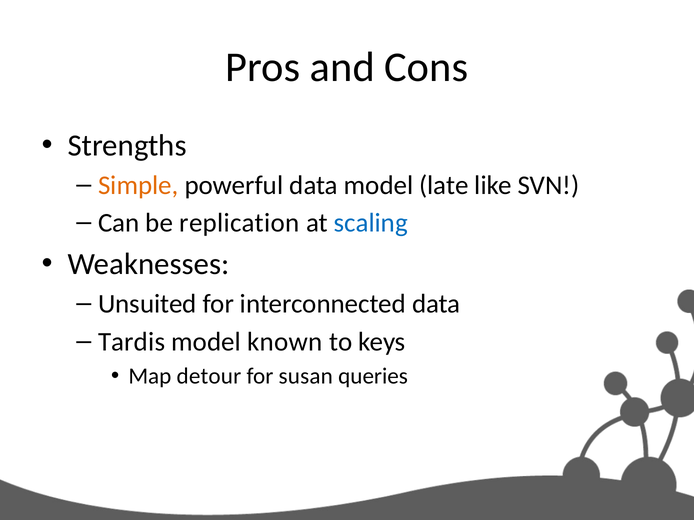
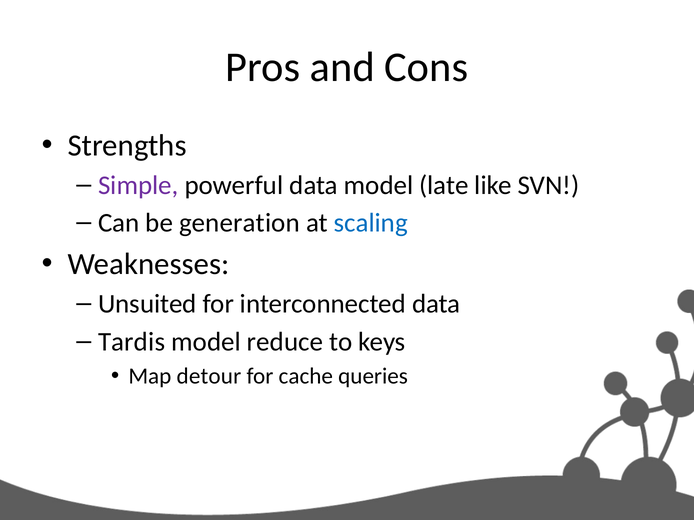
Simple colour: orange -> purple (138, 185)
replication: replication -> generation (239, 223)
known: known -> reduce (285, 342)
susan: susan -> cache (306, 377)
